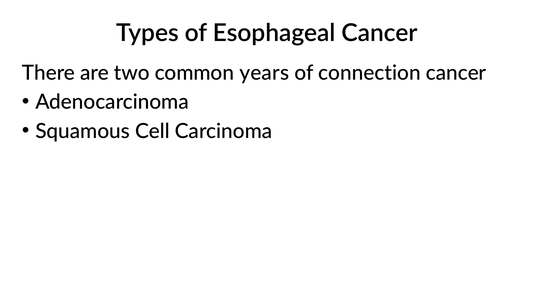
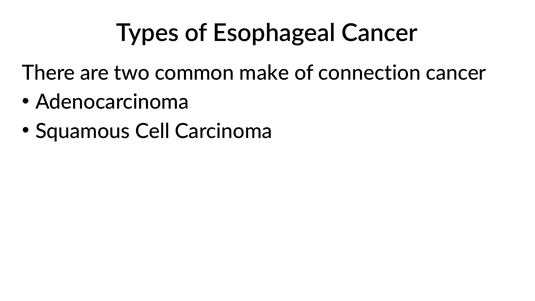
years: years -> make (264, 73)
